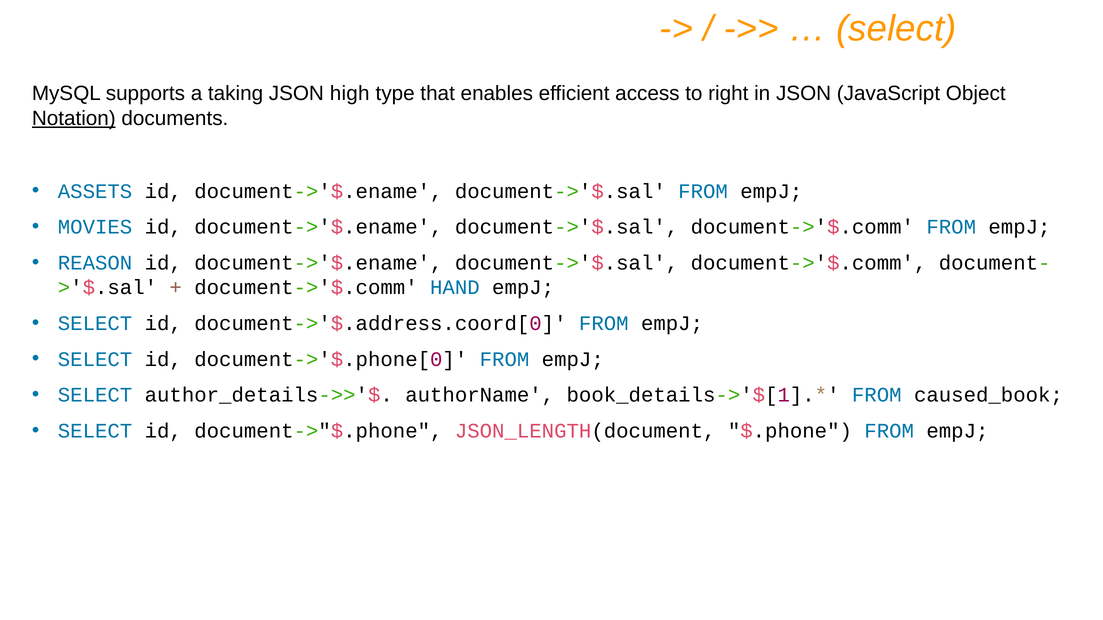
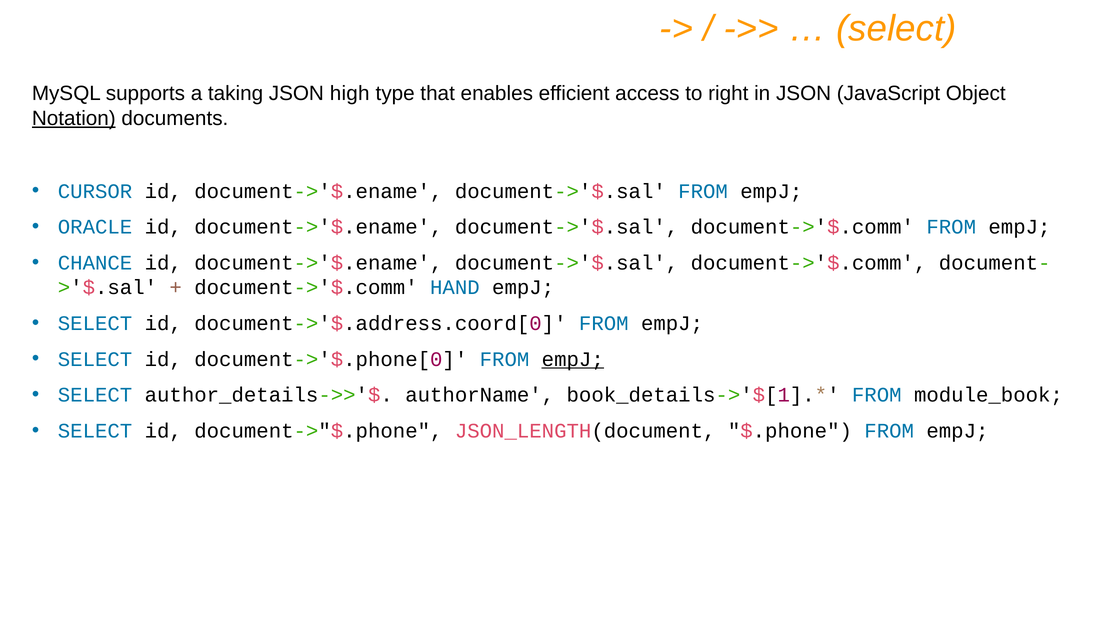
ASSETS: ASSETS -> CURSOR (95, 191)
MOVIES: MOVIES -> ORACLE (95, 227)
REASON: REASON -> CHANCE (95, 263)
empJ underline: none -> present (573, 359)
caused_book: caused_book -> module_book (988, 395)
